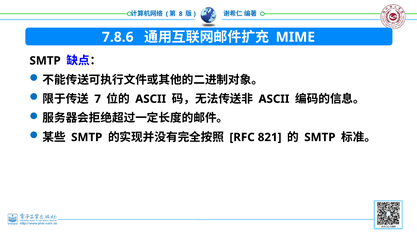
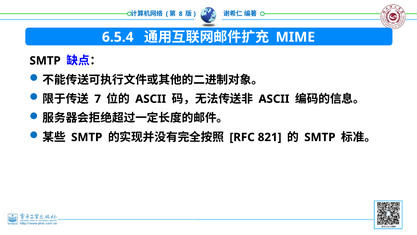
7.8.6: 7.8.6 -> 6.5.4 (118, 37)
